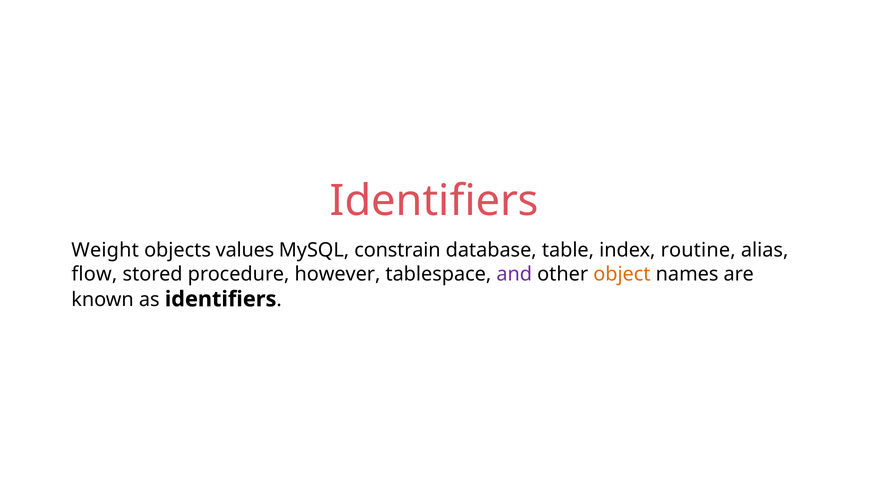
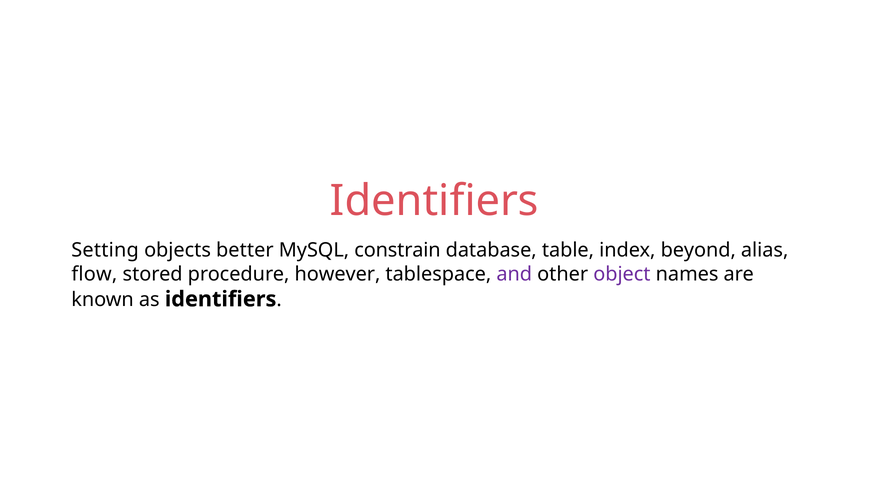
Weight: Weight -> Setting (105, 250)
values: values -> better (245, 250)
routine: routine -> beyond (698, 250)
object colour: orange -> purple (622, 274)
